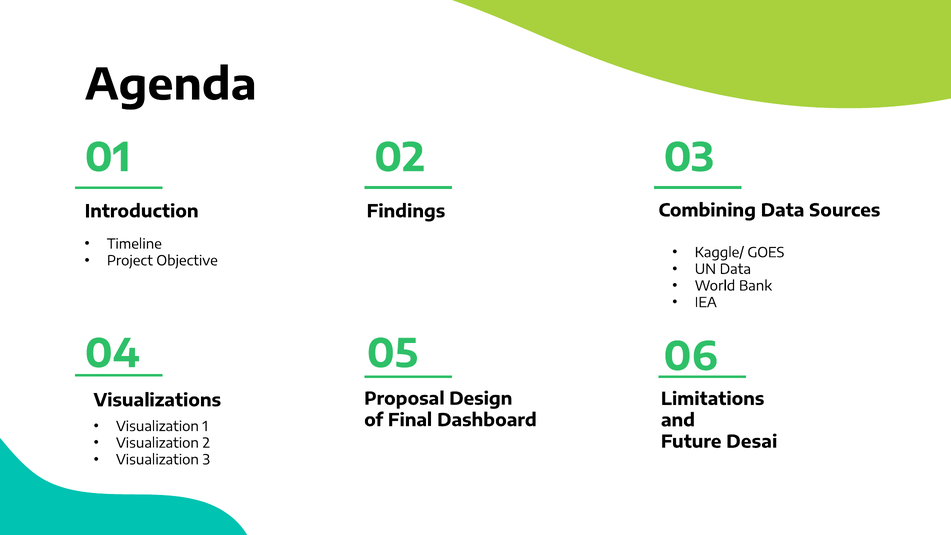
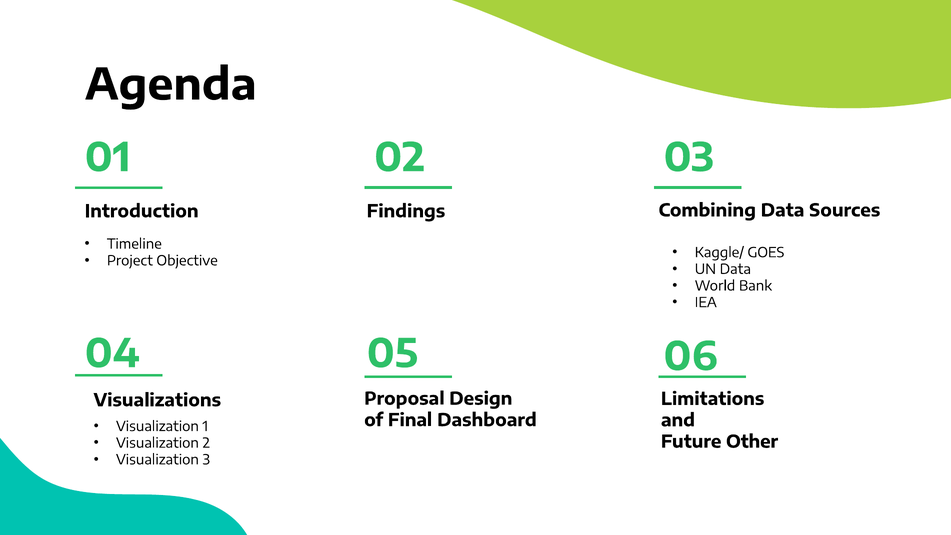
Desai: Desai -> Other (752, 442)
